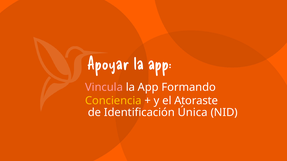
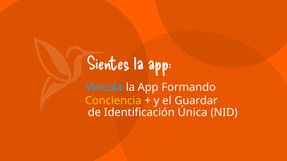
Apoyar: Apoyar -> Sientes (108, 64)
Vincula colour: pink -> light blue (104, 87)
Atoraste: Atoraste -> Guardar (196, 101)
